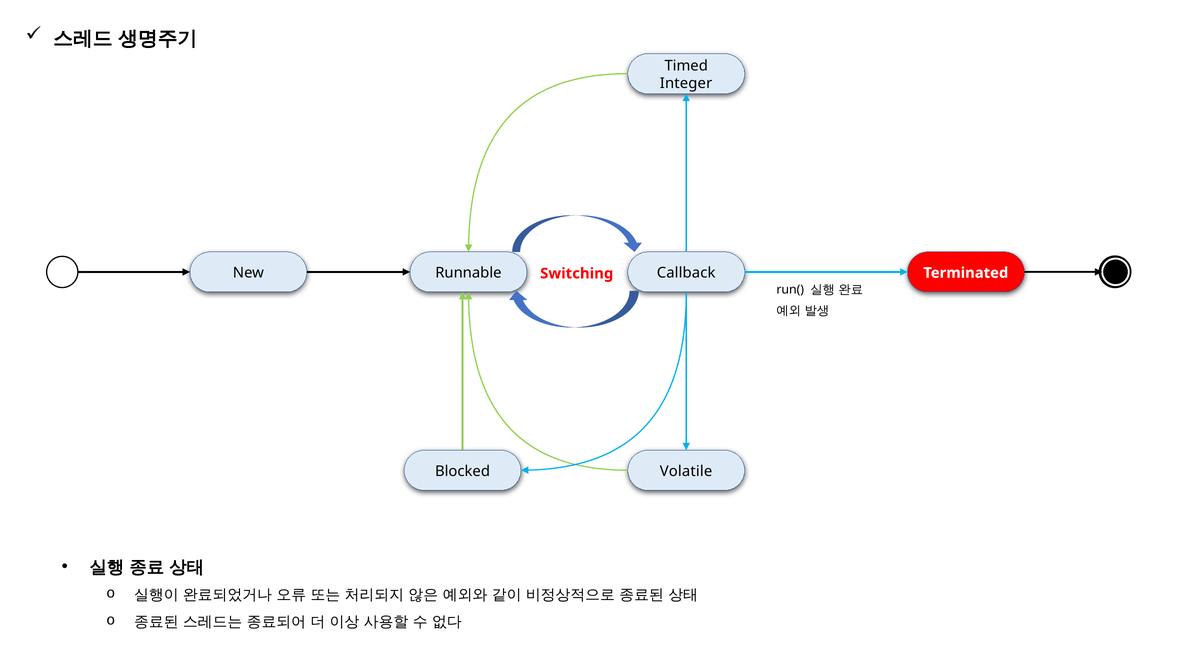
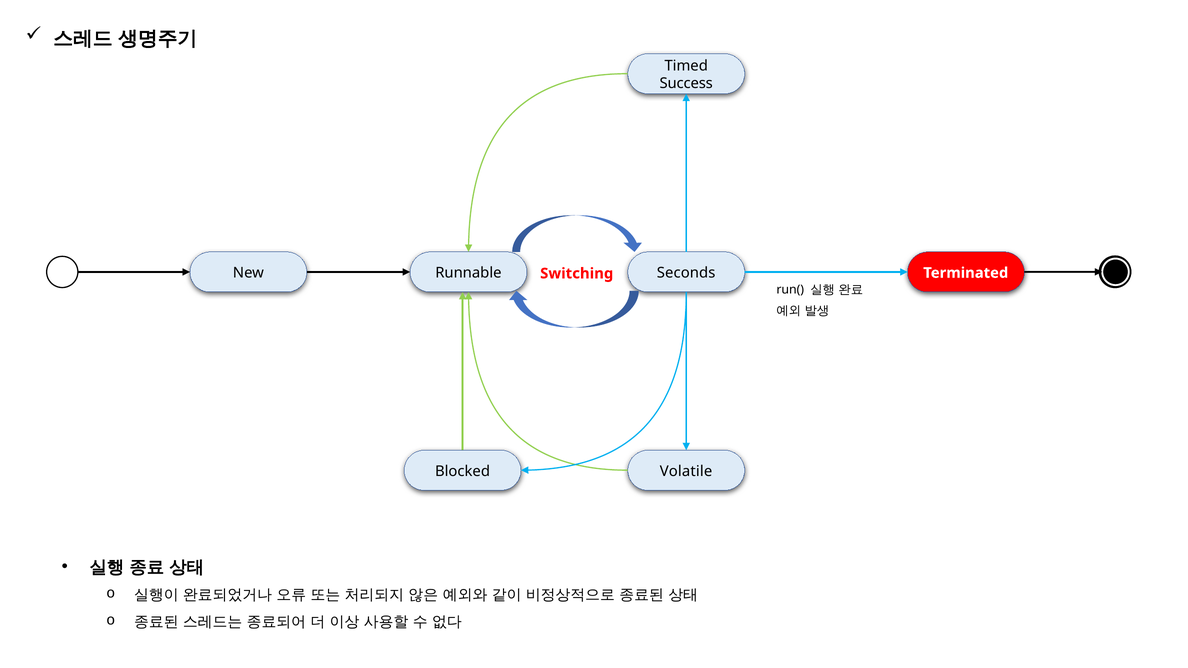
Integer: Integer -> Success (686, 84)
Callback: Callback -> Seconds (686, 273)
